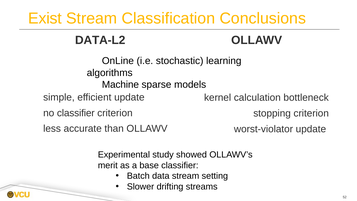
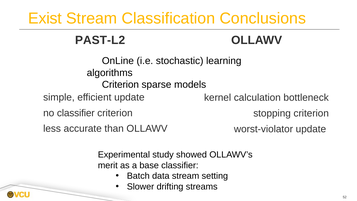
DATA-L2: DATA-L2 -> PAST-L2 (100, 40)
Machine: Machine -> Criterion (120, 85)
